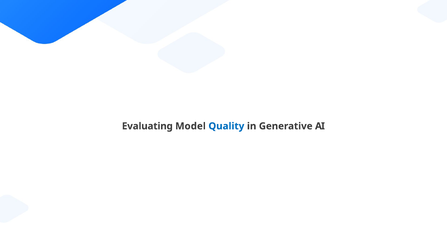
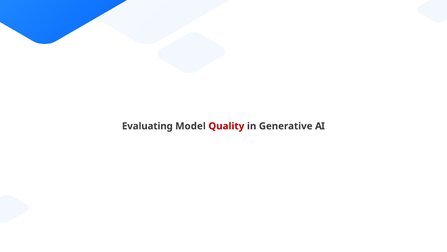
Quality colour: blue -> red (226, 126)
